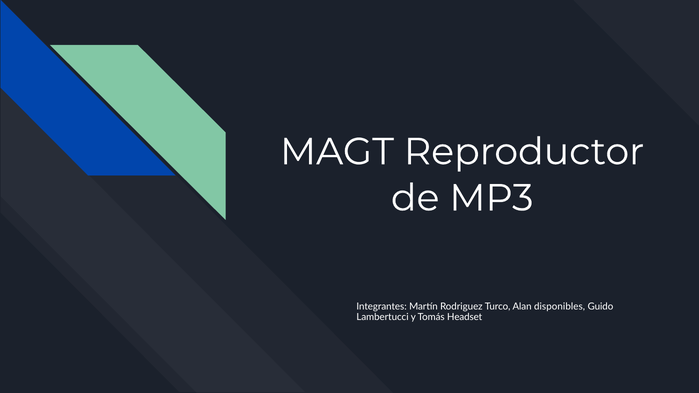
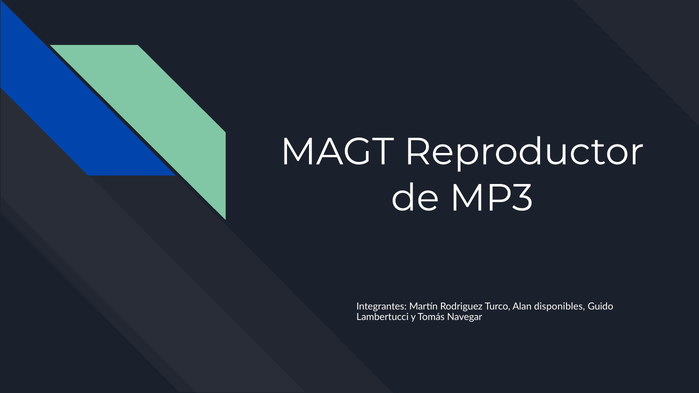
Headset: Headset -> Navegar (465, 317)
